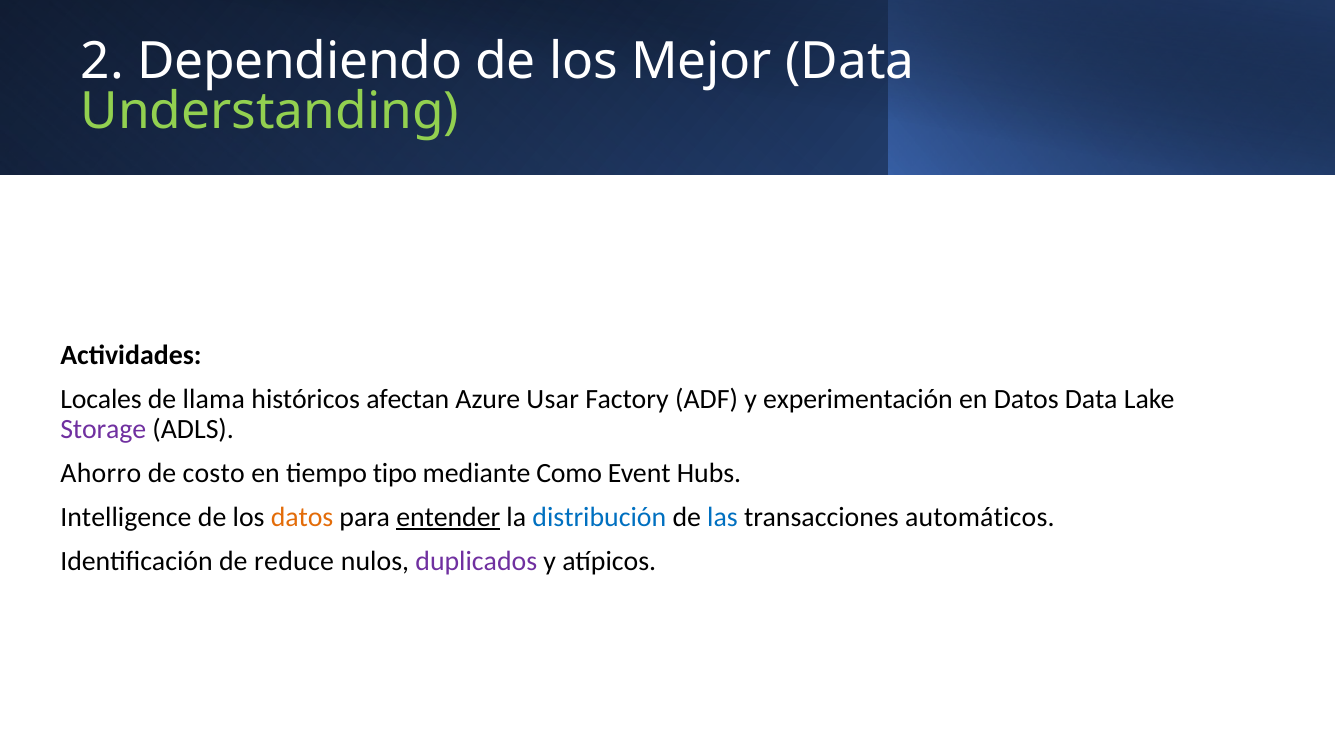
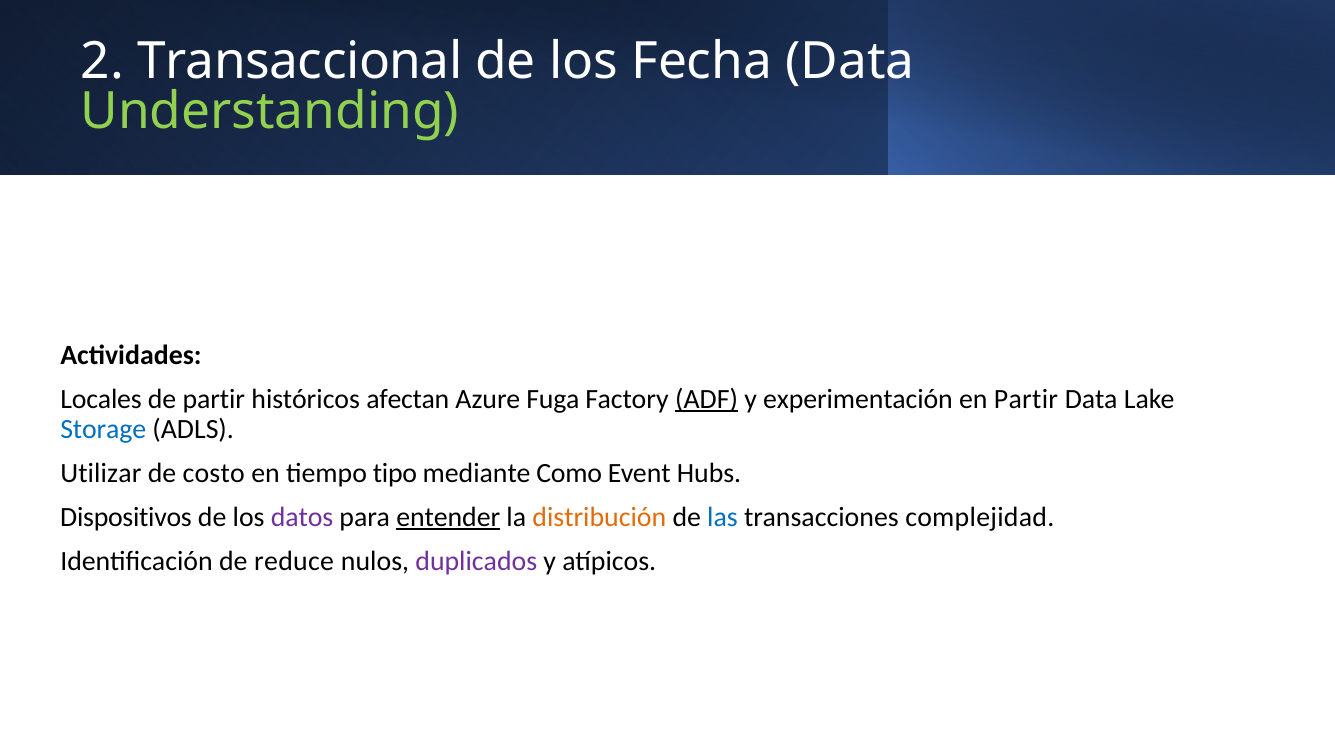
Dependiendo: Dependiendo -> Transaccional (300, 62)
Mejor: Mejor -> Fecha (702, 62)
de llama: llama -> partir (214, 399)
Usar: Usar -> Fuga (553, 399)
ADF underline: none -> present (707, 399)
en Datos: Datos -> Partir (1026, 399)
Storage colour: purple -> blue (103, 429)
Ahorro: Ahorro -> Utilizar (101, 473)
Intelligence: Intelligence -> Dispositivos (126, 517)
datos colour: orange -> purple (302, 517)
distribución colour: blue -> orange (599, 517)
automáticos: automáticos -> complejidad (980, 517)
